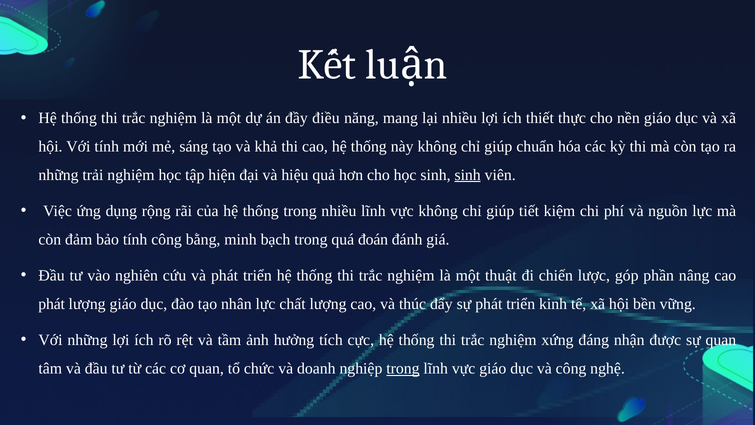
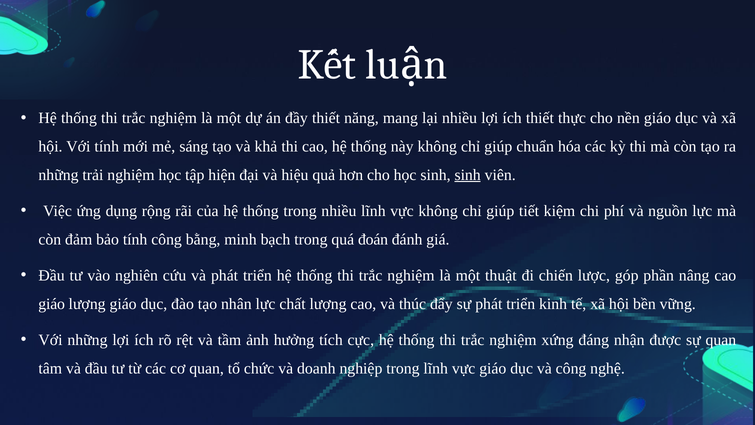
đầy điều: điều -> thiết (326, 118)
phát: phát -> giáo (52, 304)
trong underline: present -> none (403, 368)
